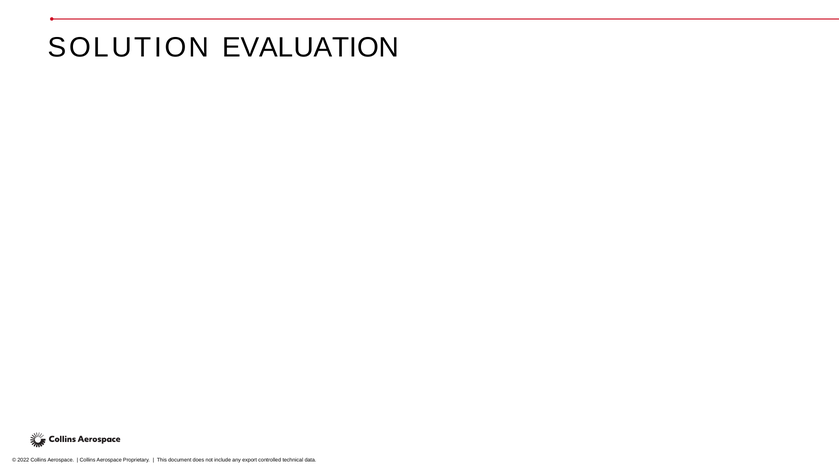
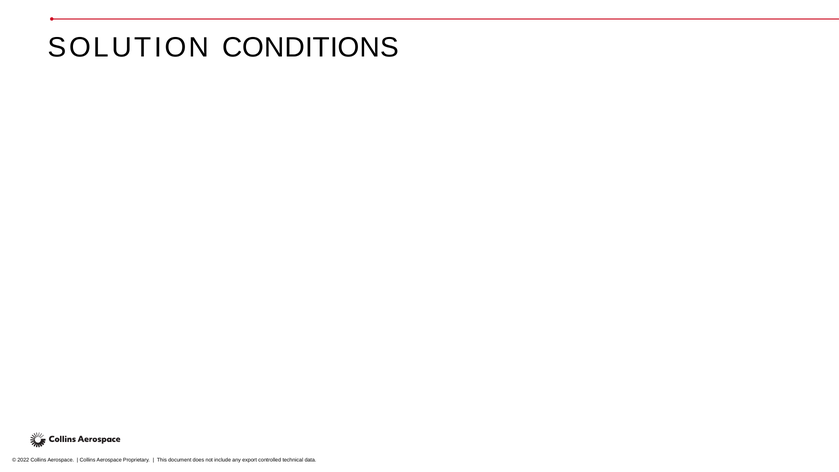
EVALUATION: EVALUATION -> CONDITIONS (310, 48)
